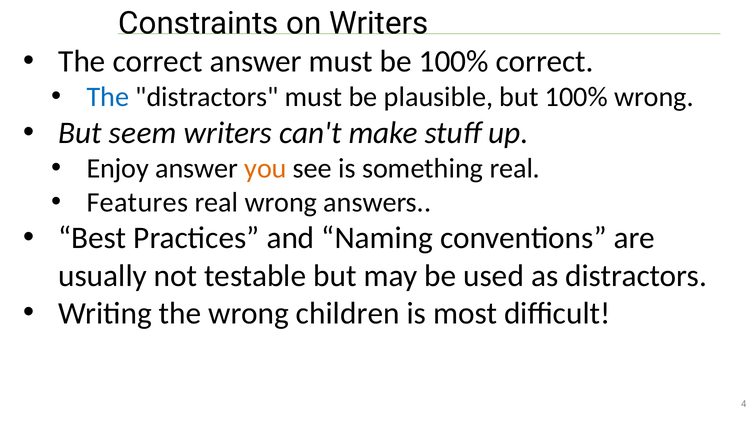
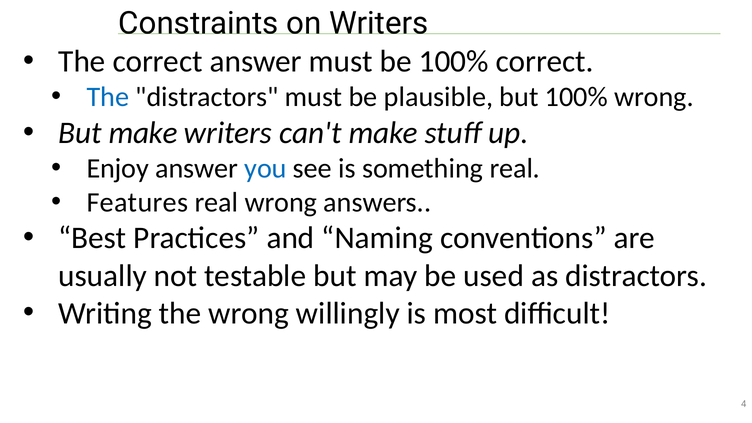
But seem: seem -> make (143, 133)
you colour: orange -> blue (265, 168)
children: children -> willingly (348, 313)
